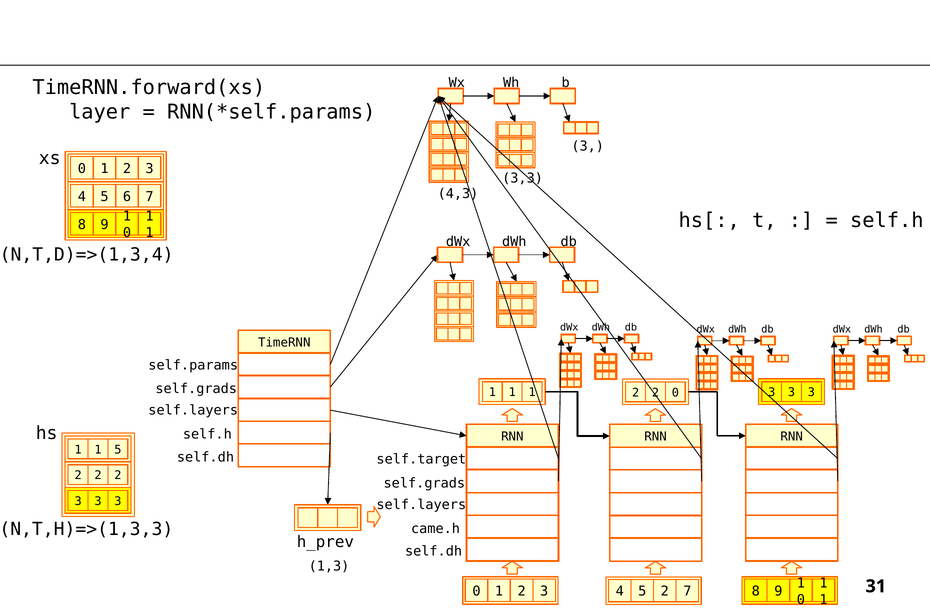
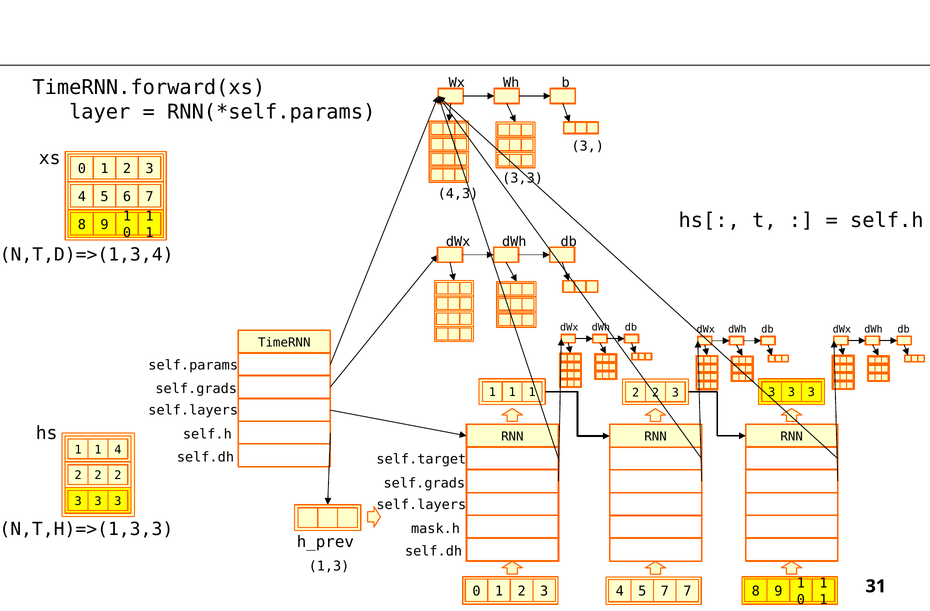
0: 0 -> 3 (675, 393)
1 5: 5 -> 4 (118, 450)
came.h: came.h -> mask.h (436, 528)
4 5 2: 2 -> 7 (665, 591)
